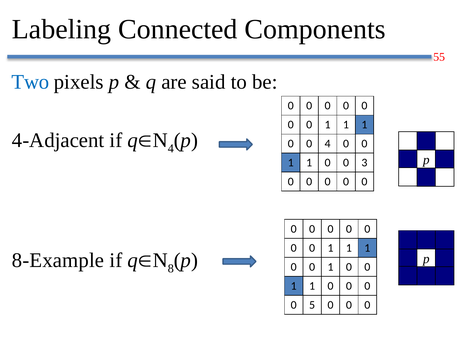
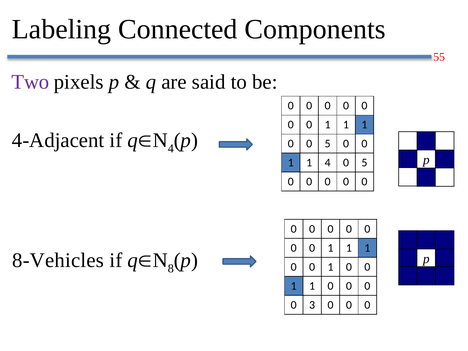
Two colour: blue -> purple (30, 82)
0 0 4: 4 -> 5 (328, 144)
0: 0 -> 4 (328, 163)
3: 3 -> 5 (364, 163)
8-Example: 8-Example -> 8-Vehicles (58, 260)
5: 5 -> 3 (312, 305)
